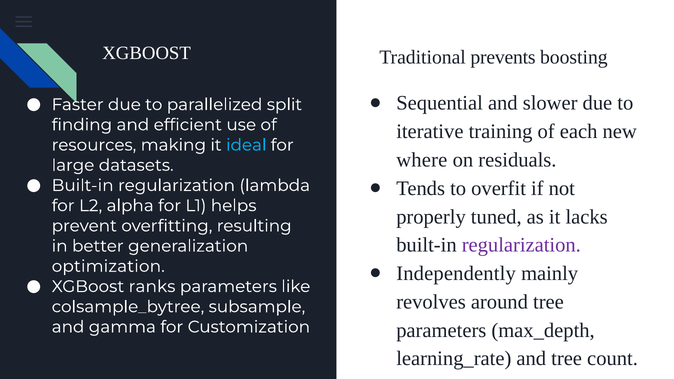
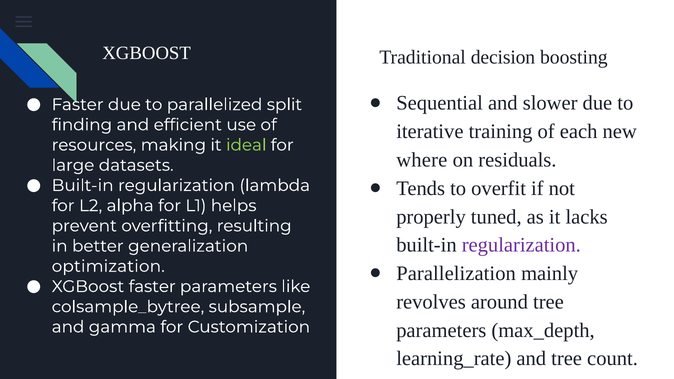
prevents: prevents -> decision (503, 57)
ideal colour: light blue -> light green (246, 145)
Independently: Independently -> Parallelization (456, 274)
XGBoost ranks: ranks -> faster (152, 287)
